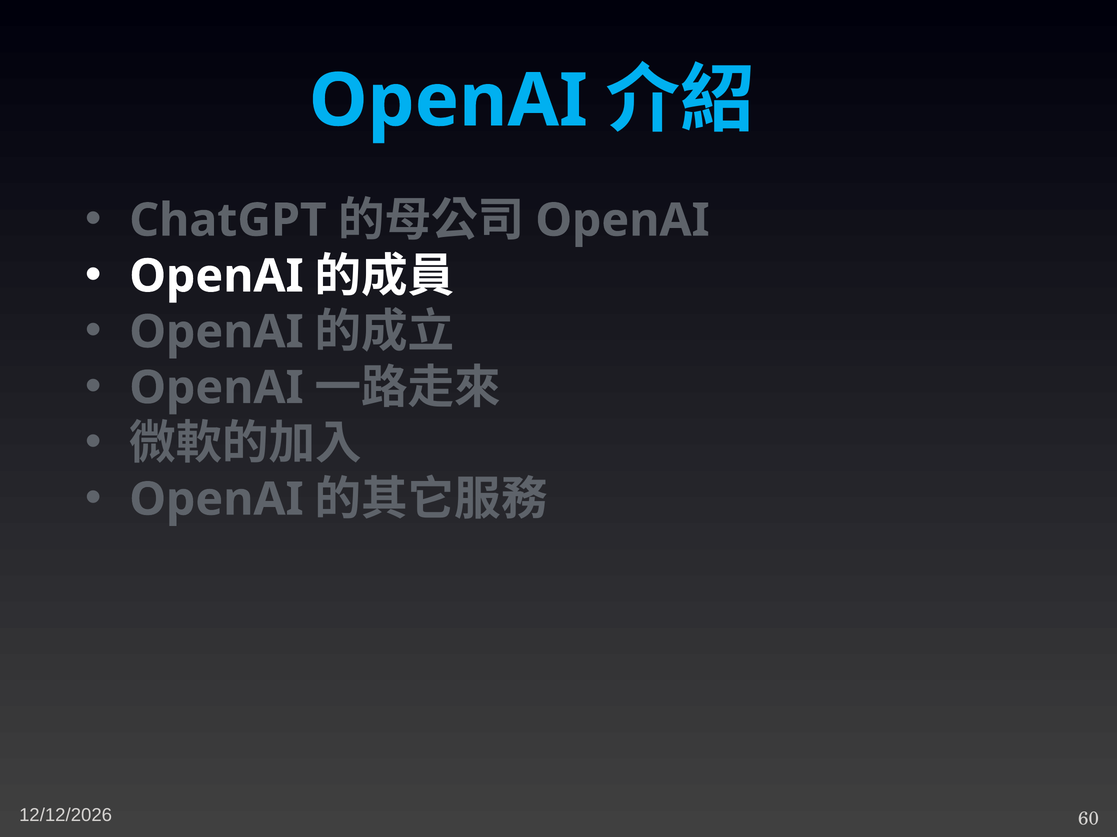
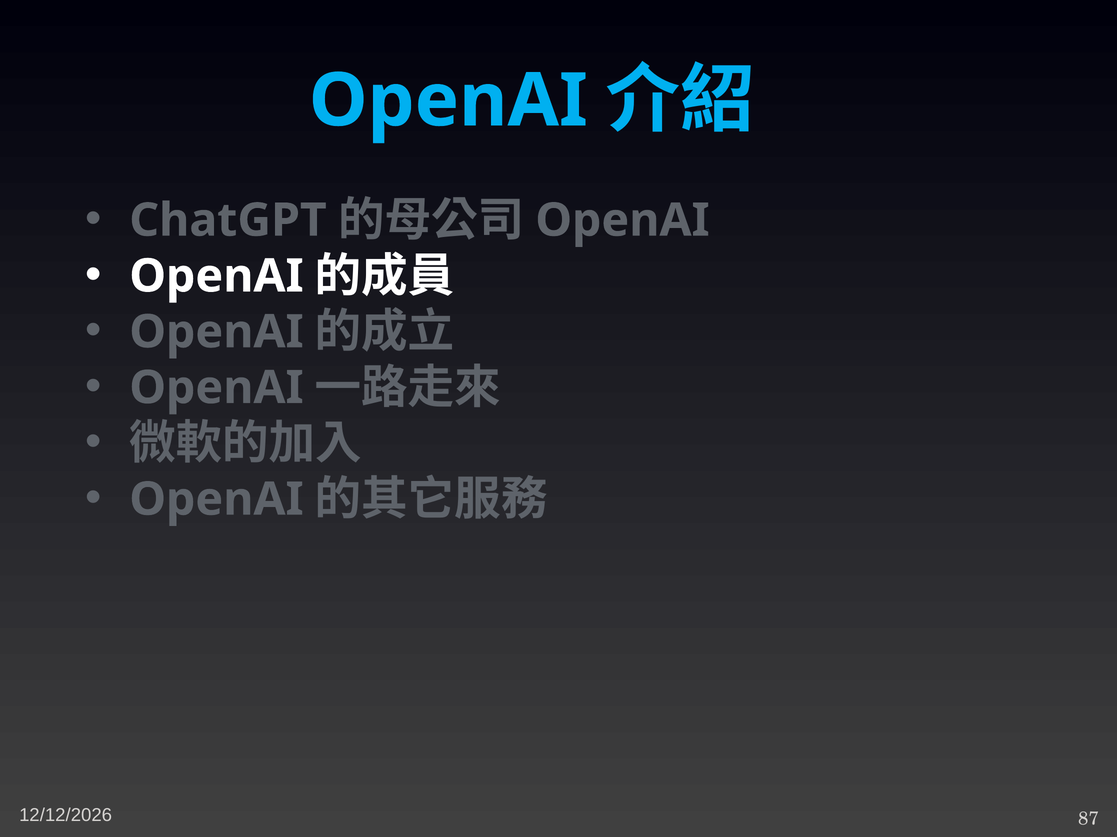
60: 60 -> 87 (1089, 819)
